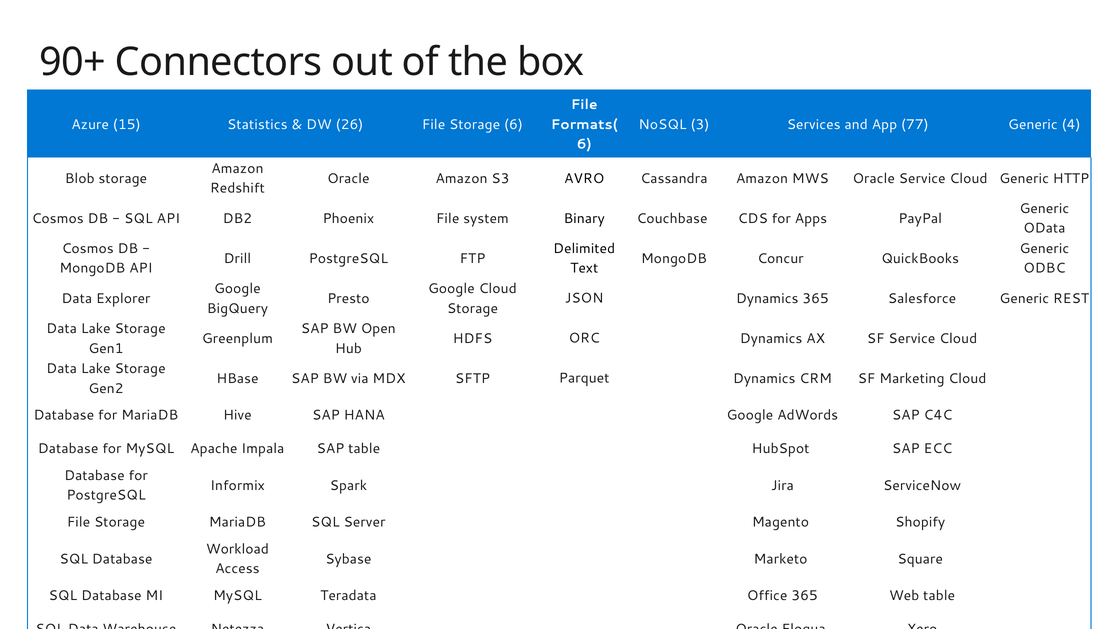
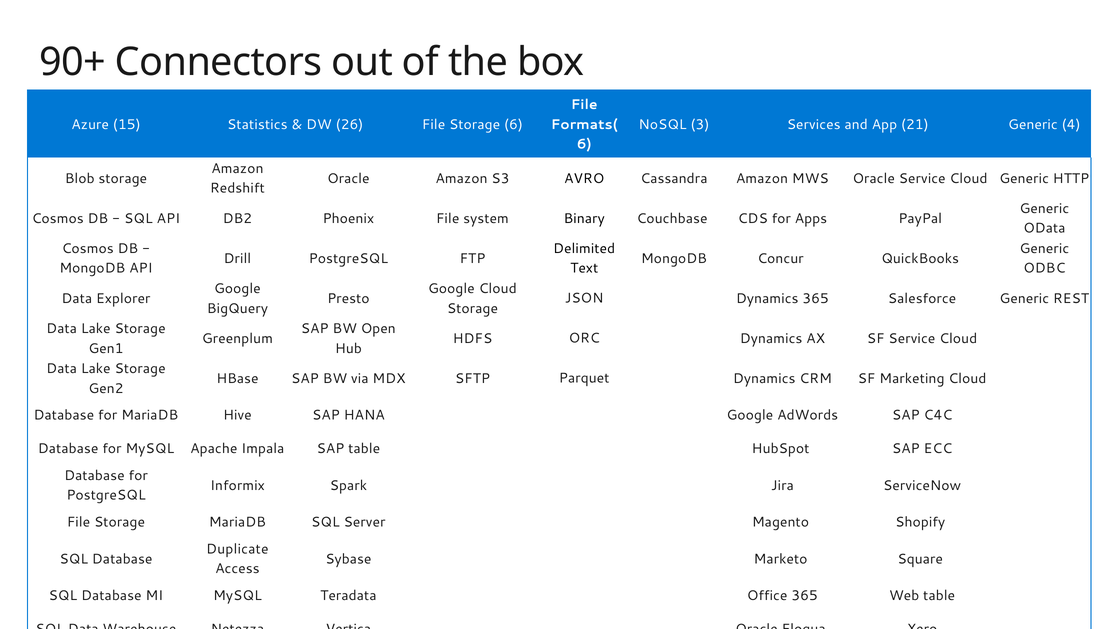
77: 77 -> 21 (915, 125)
Workload: Workload -> Duplicate (237, 549)
